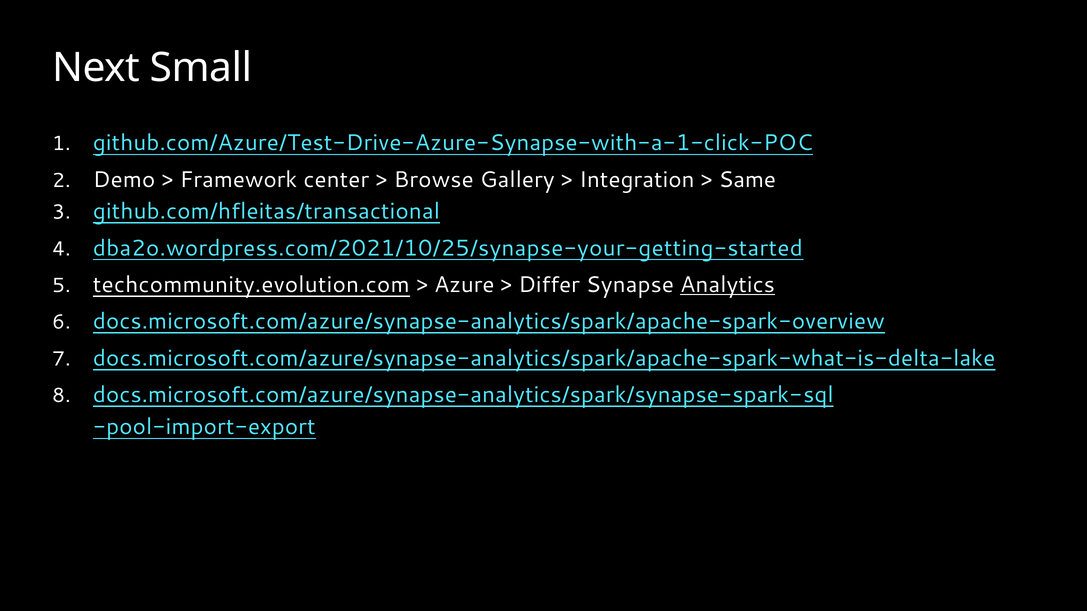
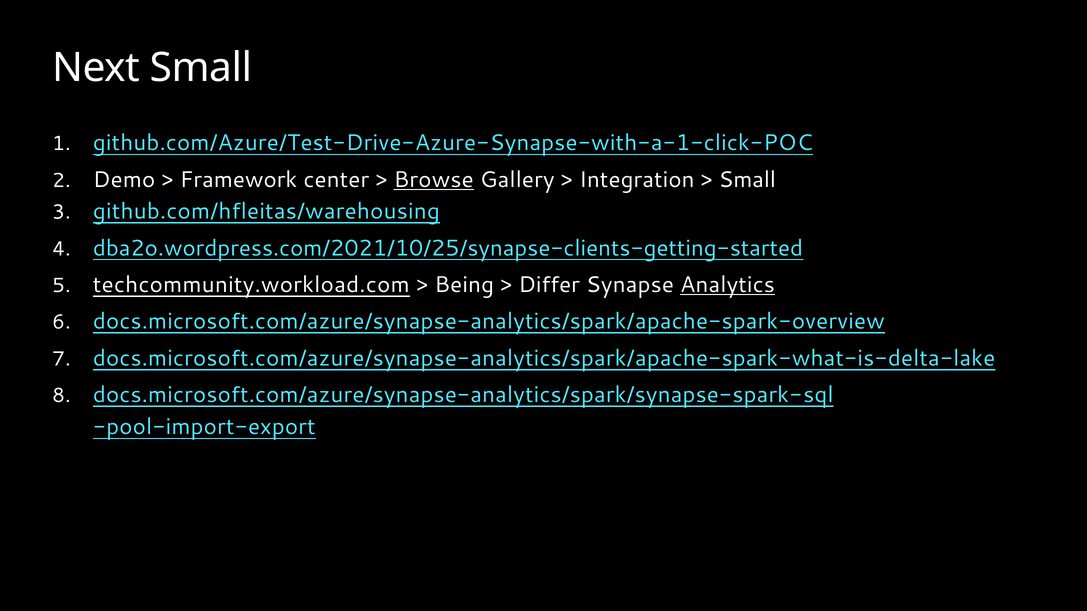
Browse underline: none -> present (434, 180)
Same: Same -> Small (747, 180)
github.com/hfleitas/transactional: github.com/hfleitas/transactional -> github.com/hfleitas/warehousing (266, 212)
dba2o.wordpress.com/2021/10/25/synapse-your-getting-started: dba2o.wordpress.com/2021/10/25/synapse-your-getting-started -> dba2o.wordpress.com/2021/10/25/synapse-clients-getting-started (448, 248)
techcommunity.evolution.com: techcommunity.evolution.com -> techcommunity.workload.com (251, 285)
Azure: Azure -> Being (464, 285)
